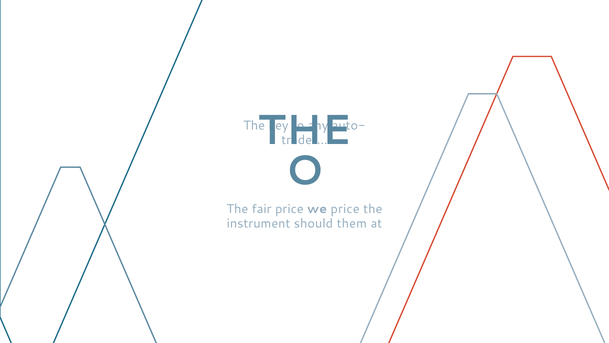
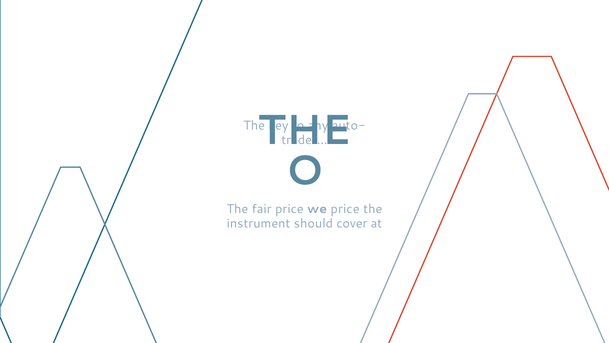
them: them -> cover (352, 223)
